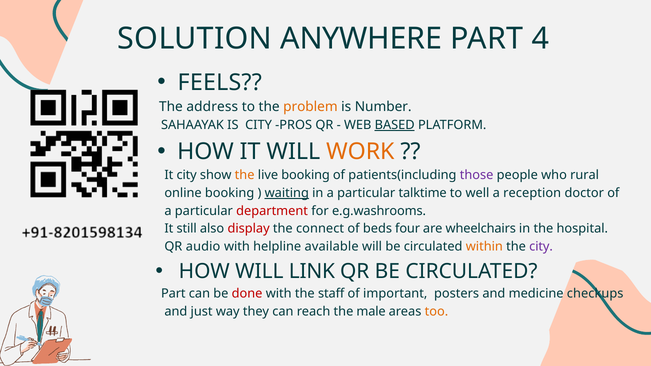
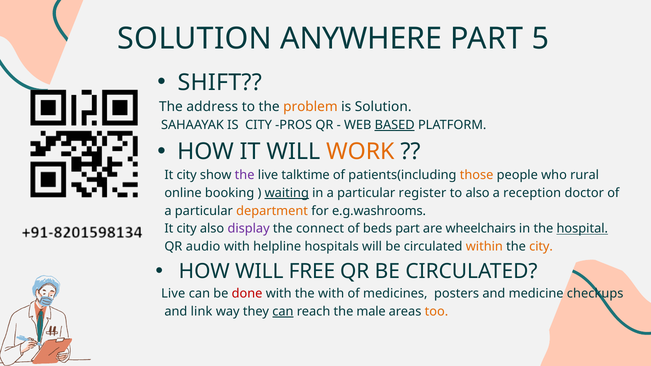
4: 4 -> 5 (540, 39)
FEELS: FEELS -> SHIFT (220, 82)
is Number: Number -> Solution (383, 107)
the colour: orange -> purple (245, 175)
live booking: booking -> talktime (306, 175)
those colour: purple -> orange (477, 175)
talktime: talktime -> register (422, 193)
to well: well -> also (478, 193)
department colour: red -> orange (272, 211)
still: still -> city (187, 229)
display colour: red -> purple (249, 229)
beds four: four -> part (408, 229)
hospital underline: none -> present (582, 229)
available: available -> hospitals (332, 247)
city colour: purple -> orange (541, 247)
LINK: LINK -> FREE (312, 272)
Part: Part -> Live (173, 294)
the staff: staff -> with (331, 294)
important: important -> medicines (395, 294)
just: just -> link (202, 312)
can underline: none -> present (283, 312)
